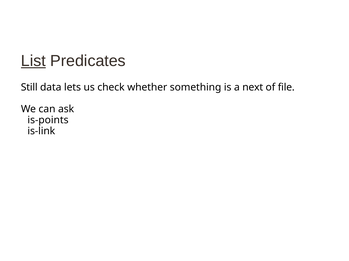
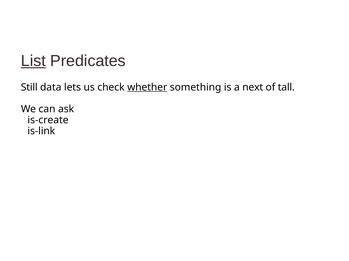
whether underline: none -> present (147, 87)
file: file -> tall (286, 87)
is-points: is-points -> is-create (48, 120)
